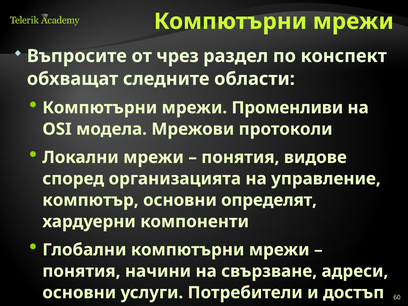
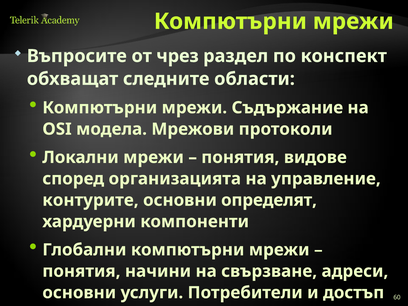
Променливи: Променливи -> Съдържание (287, 108)
компютър: компютър -> контурите (90, 200)
